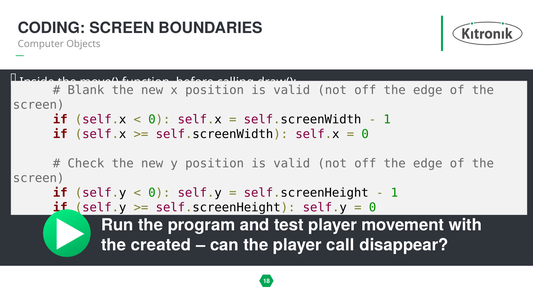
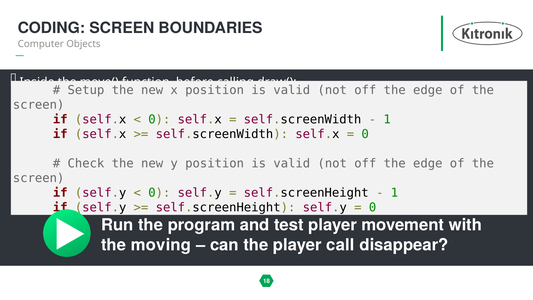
Blank: Blank -> Setup (86, 90)
created: created -> moving (161, 245)
